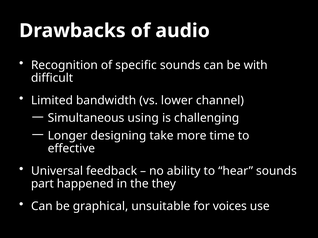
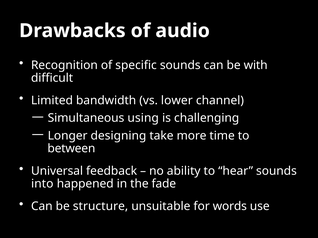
effective: effective -> between (71, 149)
part: part -> into (42, 184)
they: they -> fade (164, 184)
graphical: graphical -> structure (101, 207)
voices: voices -> words (230, 207)
